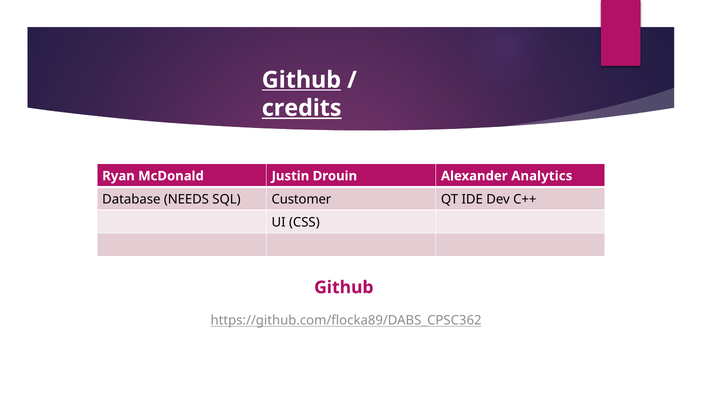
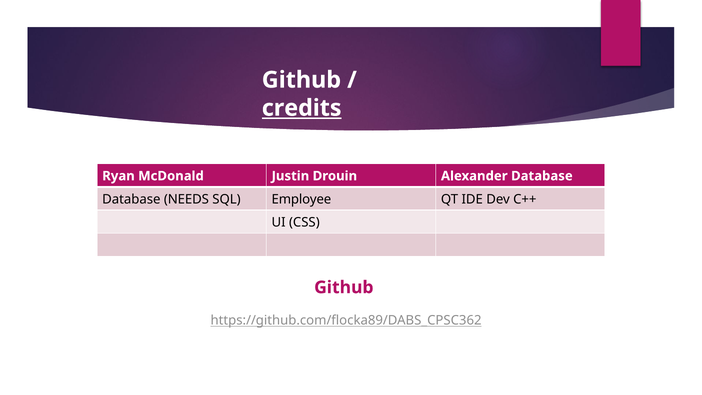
Github underline: present -> none (301, 80)
Alexander Analytics: Analytics -> Database (542, 176)
Customer: Customer -> Employee (301, 199)
